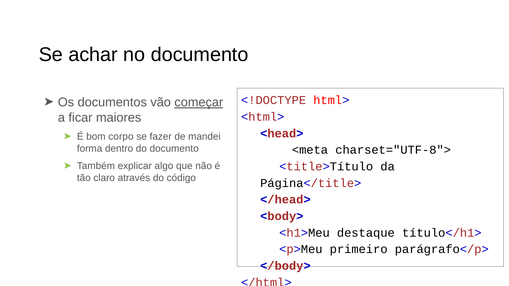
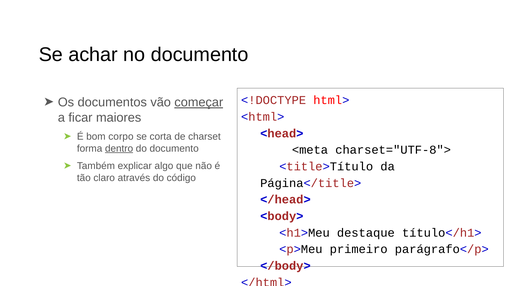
fazer: fazer -> corta (161, 137)
mandei: mandei -> charset (204, 137)
dentro underline: none -> present (119, 149)
